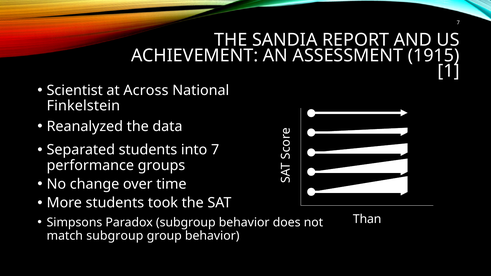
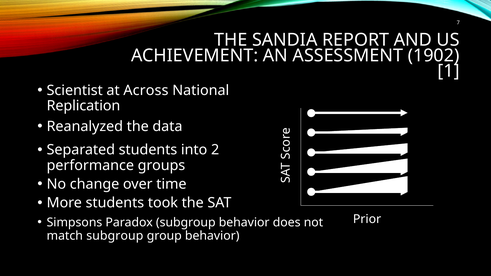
1915: 1915 -> 1902 (434, 56)
Finkelstein: Finkelstein -> Replication (83, 106)
into 7: 7 -> 2 (215, 150)
Than: Than -> Prior (367, 219)
